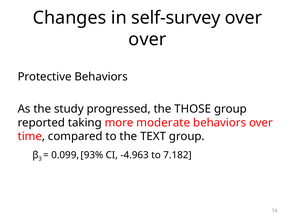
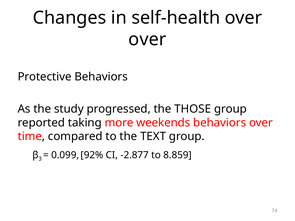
self-survey: self-survey -> self-health (176, 18)
moderate: moderate -> weekends (163, 123)
93%: 93% -> 92% (92, 155)
-4.963: -4.963 -> -2.877 (135, 155)
7.182: 7.182 -> 8.859 (178, 155)
